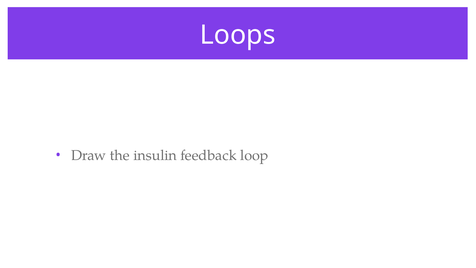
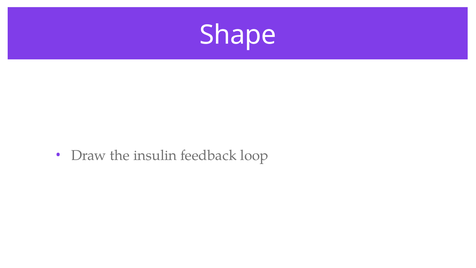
Loops: Loops -> Shape (238, 35)
